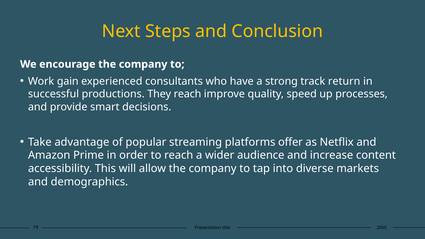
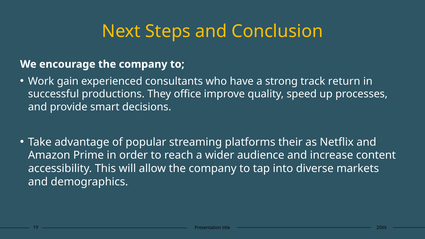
They reach: reach -> office (187, 94)
offer: offer -> their (290, 142)
